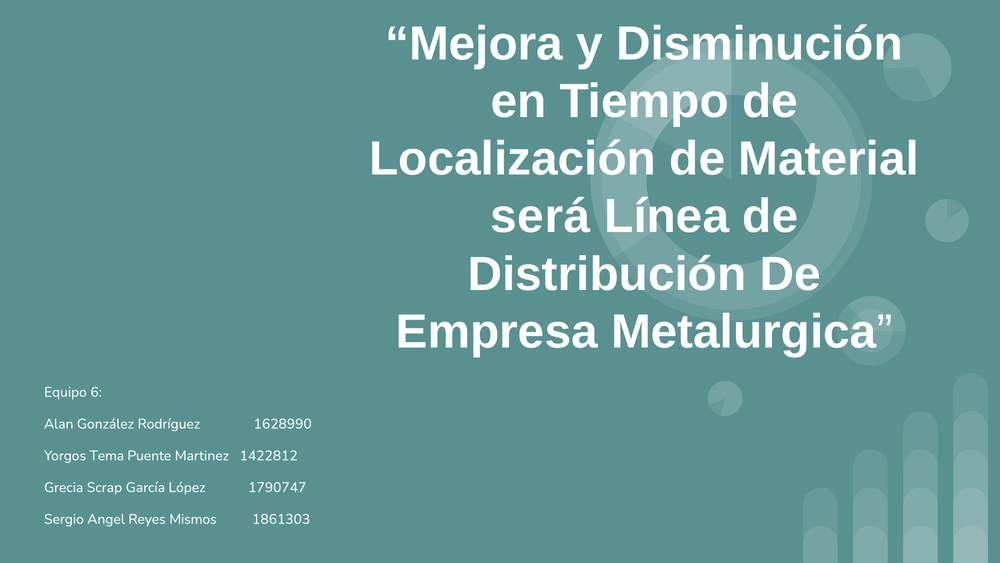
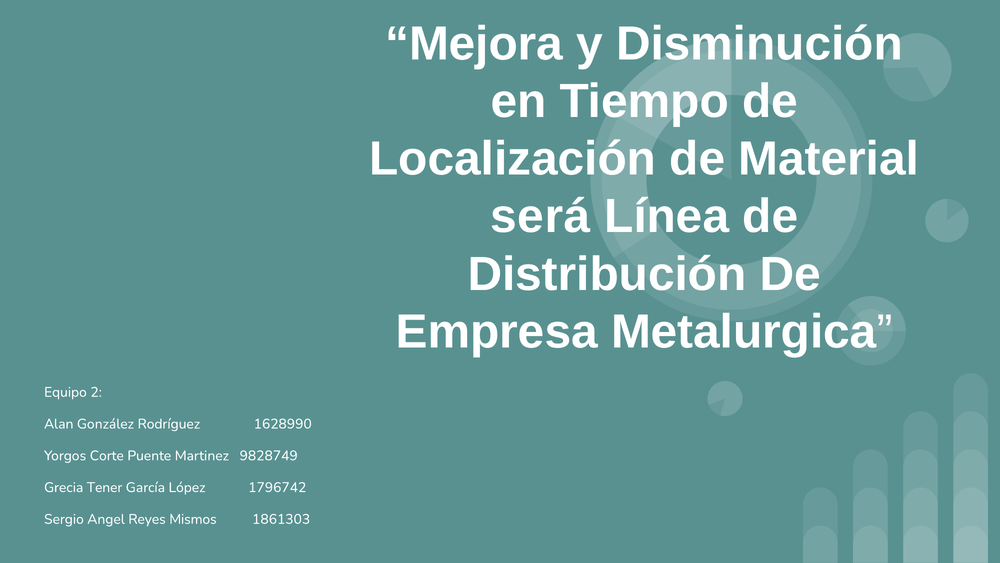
6: 6 -> 2 (96, 392)
Tema: Tema -> Corte (107, 455)
1422812: 1422812 -> 9828749 (269, 455)
Scrap: Scrap -> Tener (105, 487)
1790747: 1790747 -> 1796742 (277, 487)
